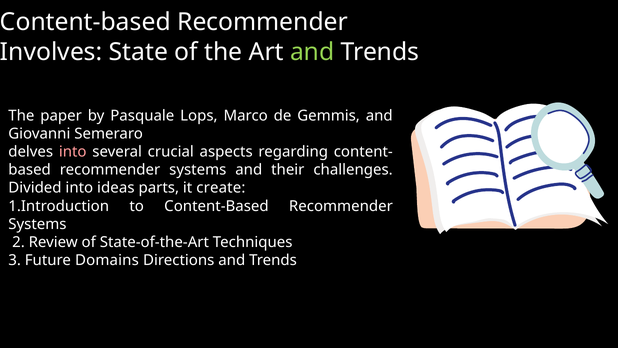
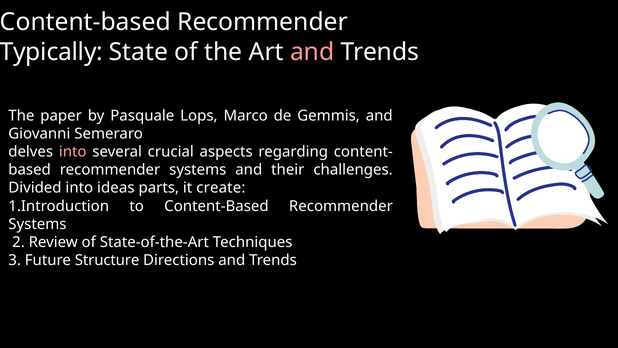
Involves: Involves -> Typically (51, 52)
and colour: light green -> pink (312, 52)
Domains: Domains -> Structure (107, 260)
